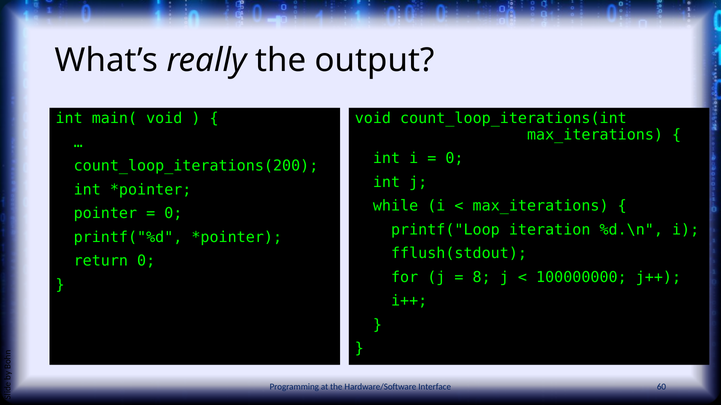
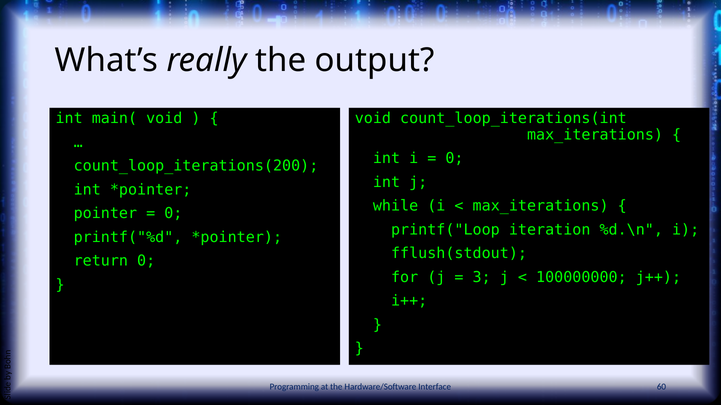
8: 8 -> 3 (482, 278)
